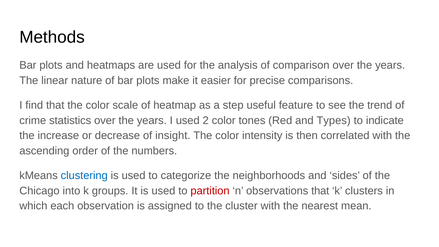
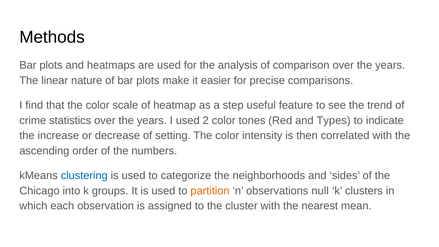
insight: insight -> setting (173, 136)
partition colour: red -> orange (210, 191)
observations that: that -> null (320, 191)
